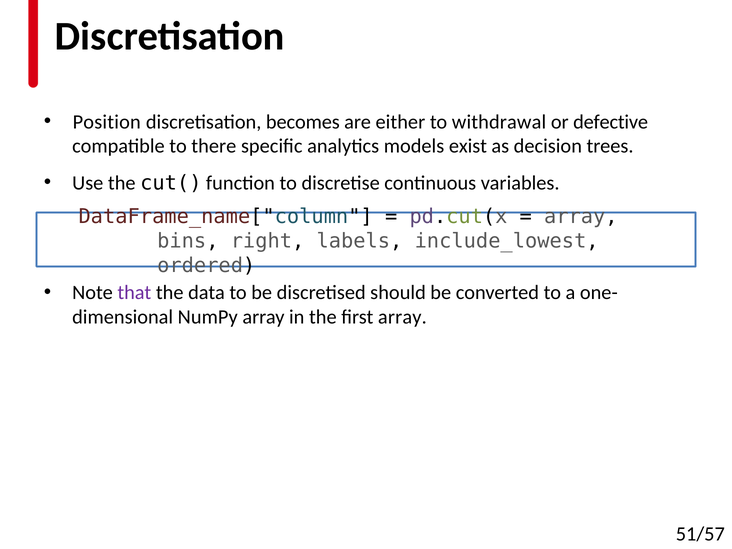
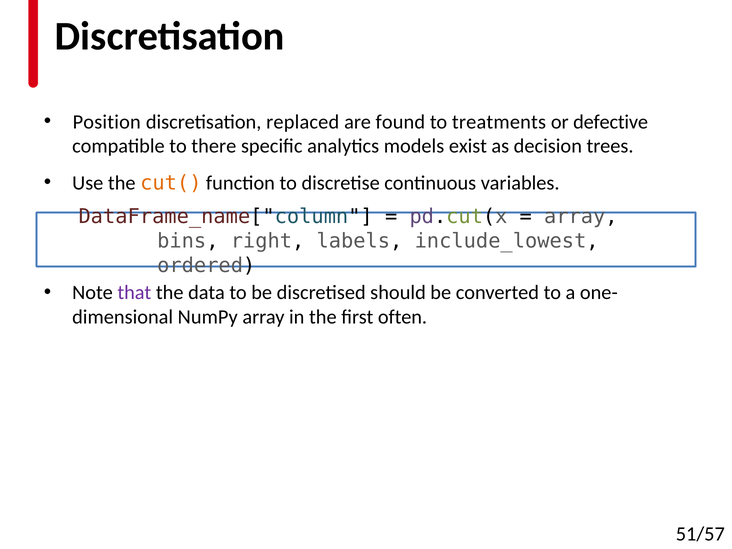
becomes: becomes -> replaced (303, 122)
either: either -> found (400, 122)
withdrawal: withdrawal -> treatments (499, 122)
cut( colour: black -> orange (171, 183)
first array: array -> often (403, 317)
